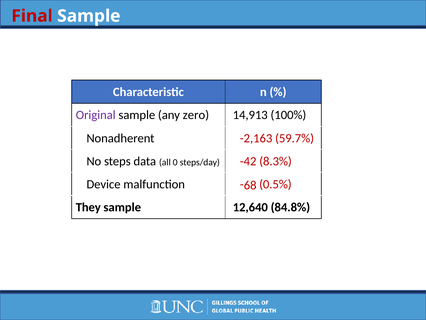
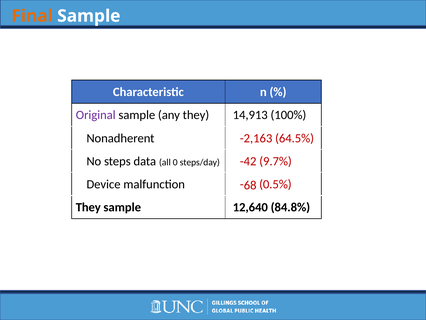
Final colour: red -> orange (32, 16)
any zero: zero -> they (196, 115)
59.7%: 59.7% -> 64.5% (295, 138)
8.3%: 8.3% -> 9.7% (276, 161)
